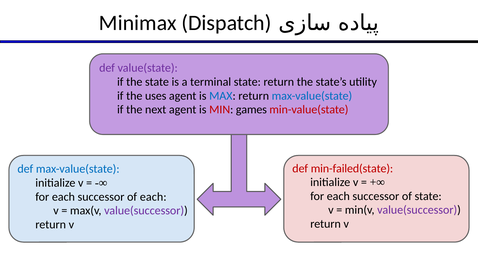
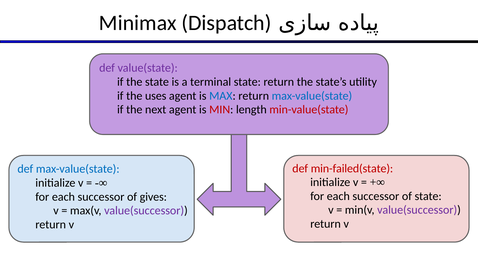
games: games -> length (251, 110)
of each: each -> gives (153, 197)
